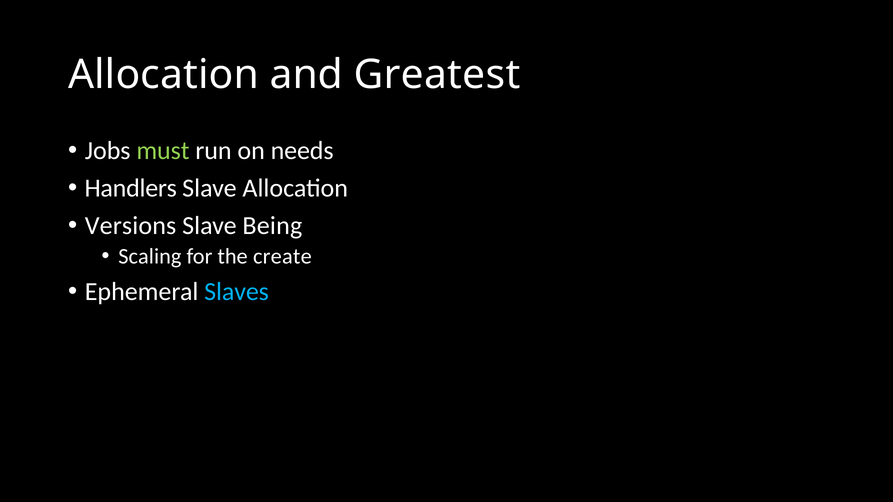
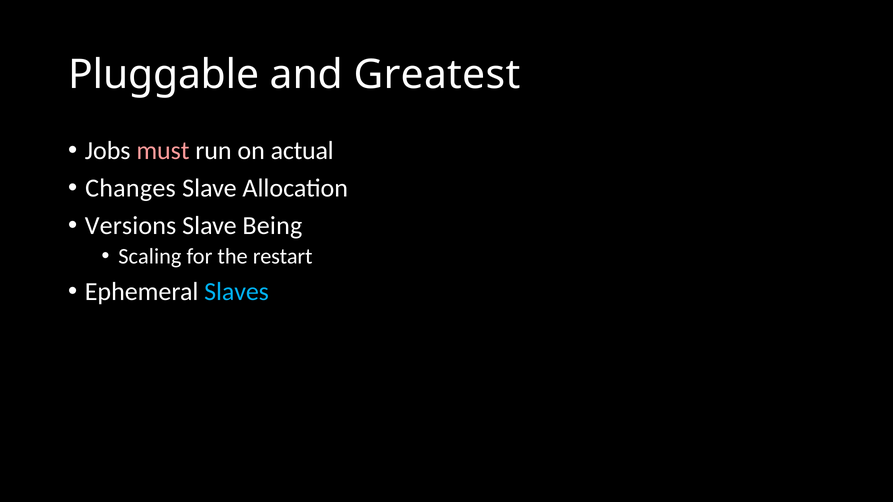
Allocation: Allocation -> Pluggable (164, 75)
must colour: light green -> pink (163, 151)
needs: needs -> actual (302, 151)
Handlers: Handlers -> Changes (130, 188)
create: create -> restart (283, 257)
